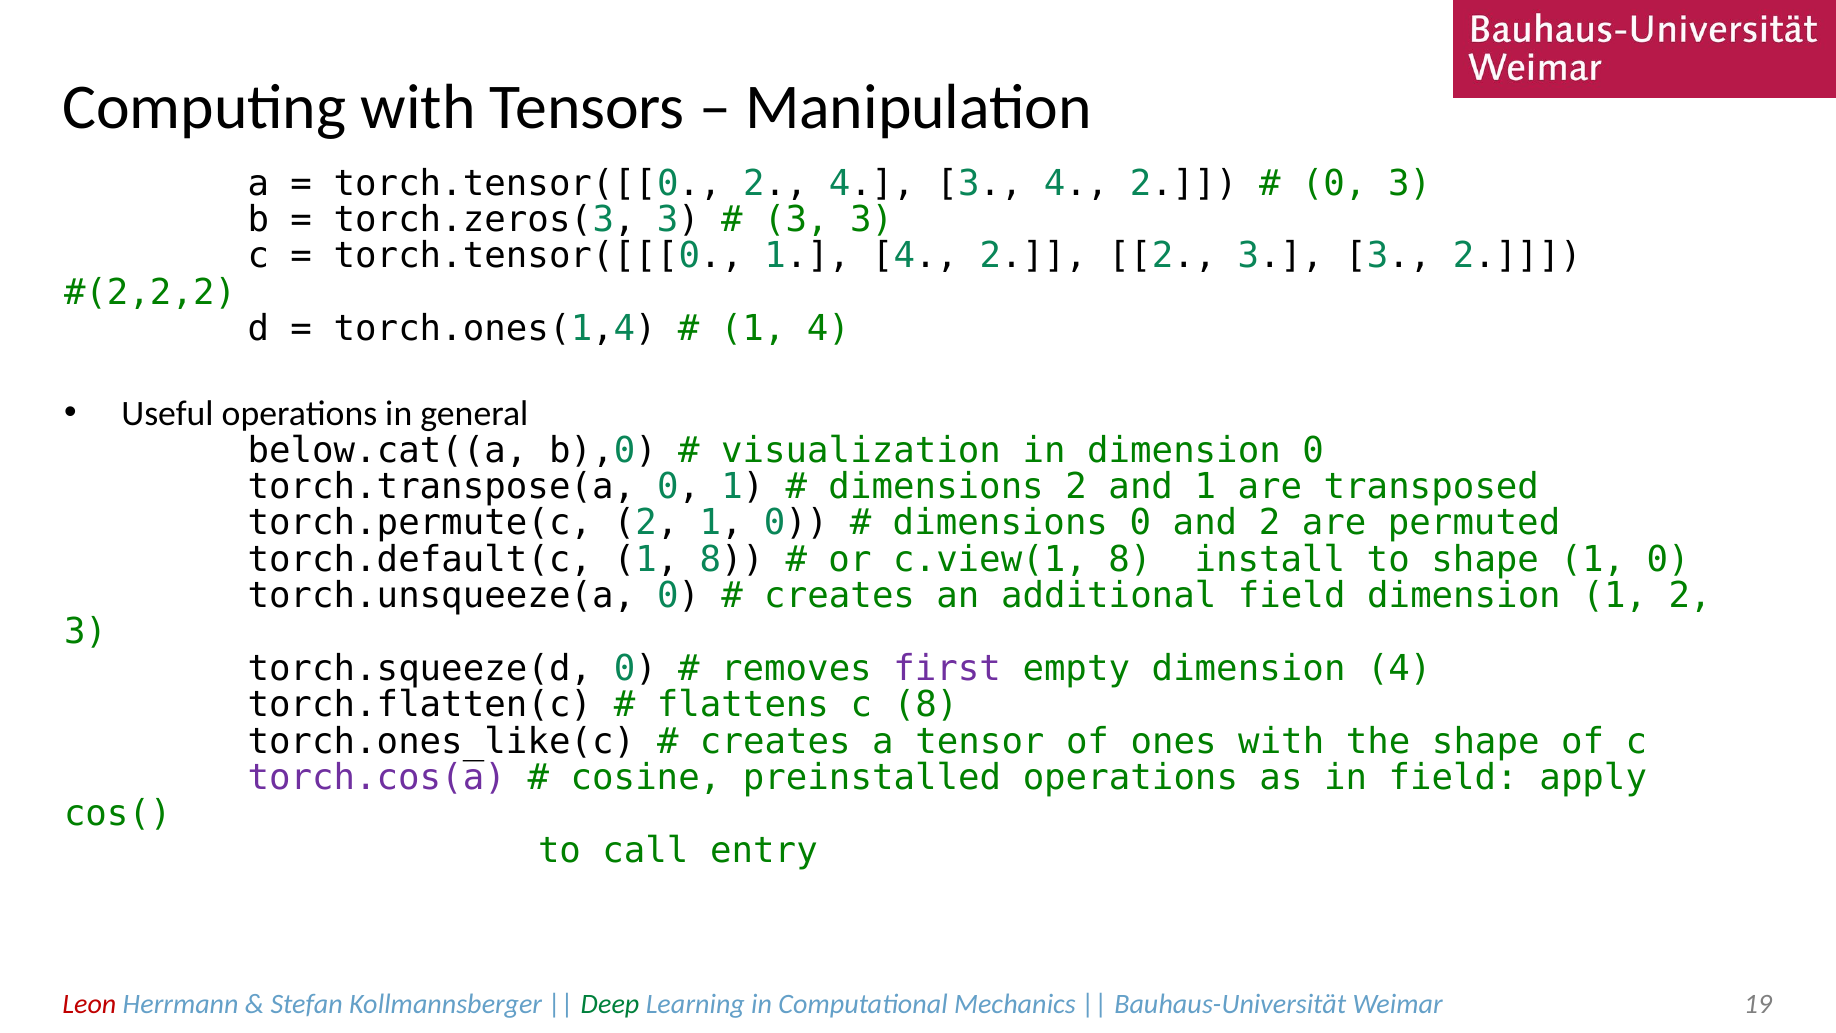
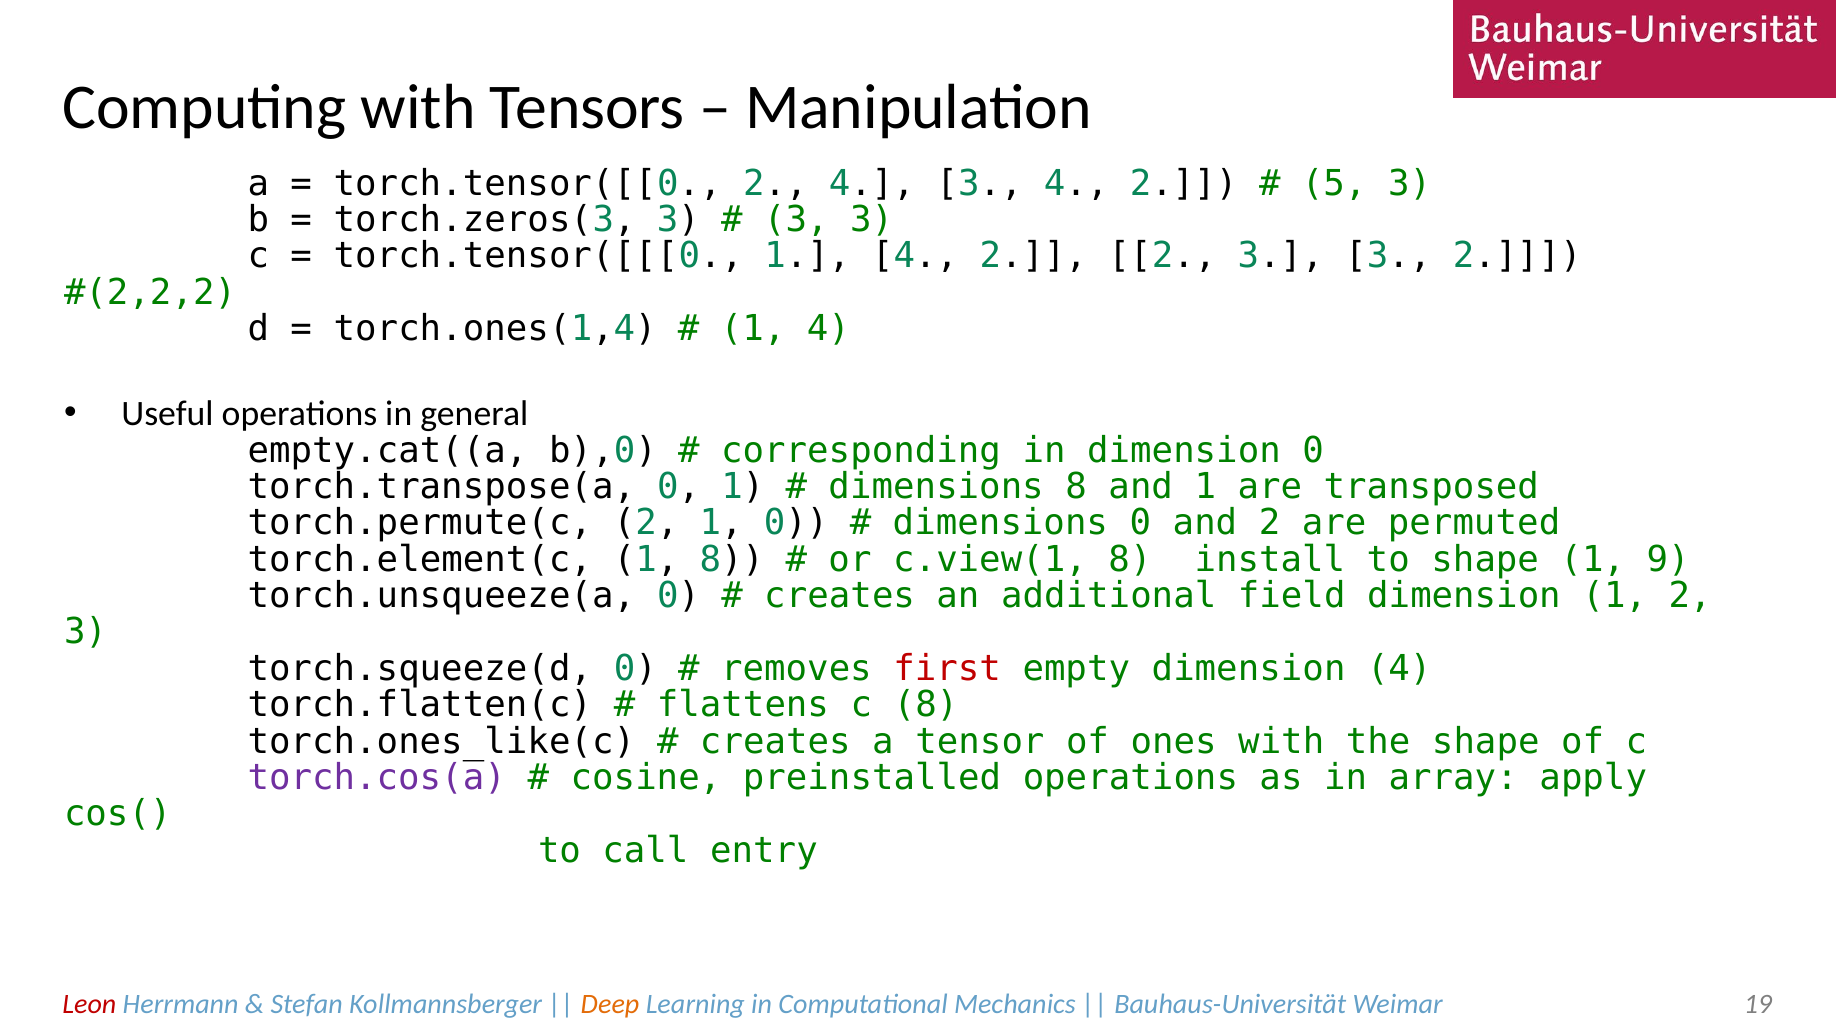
0: 0 -> 5 (1334, 183)
below.cat((a: below.cat((a -> empty.cat((a (388, 450)
visualization: visualization -> corresponding (861, 450)
dimensions 2: 2 -> 8 (1076, 487)
torch.default(c: torch.default(c -> torch.element(c (420, 559)
shape 1 0: 0 -> 9 (1668, 559)
first colour: purple -> red (947, 668)
in field: field -> array (1453, 777)
Deep colour: green -> orange (610, 1004)
